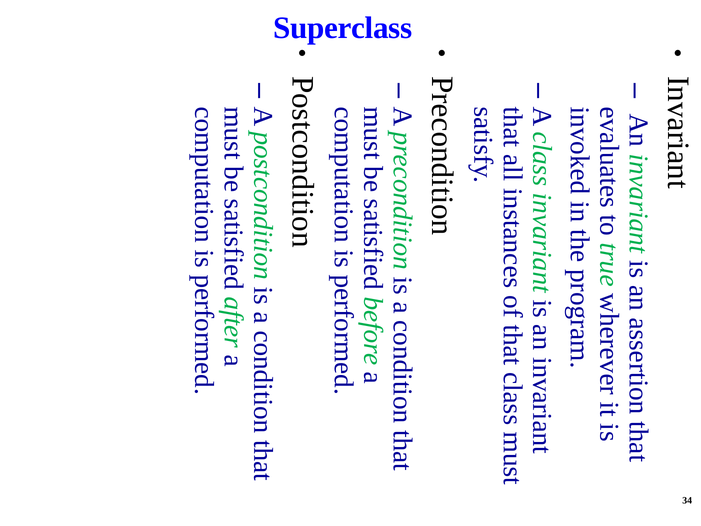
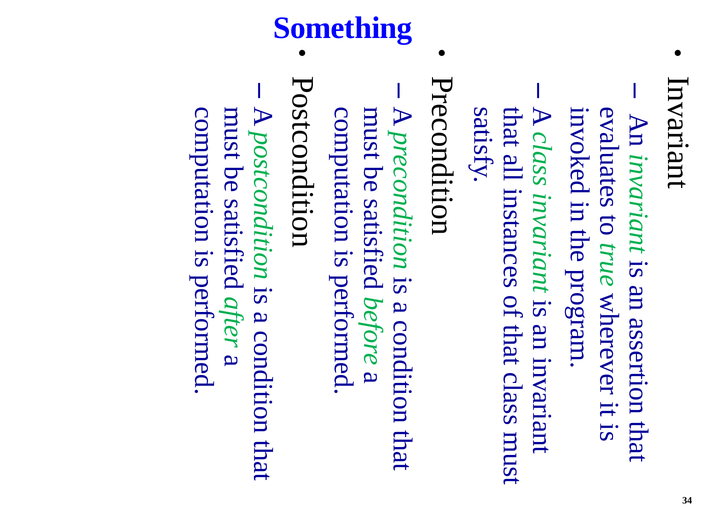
Superclass: Superclass -> Something (343, 28)
